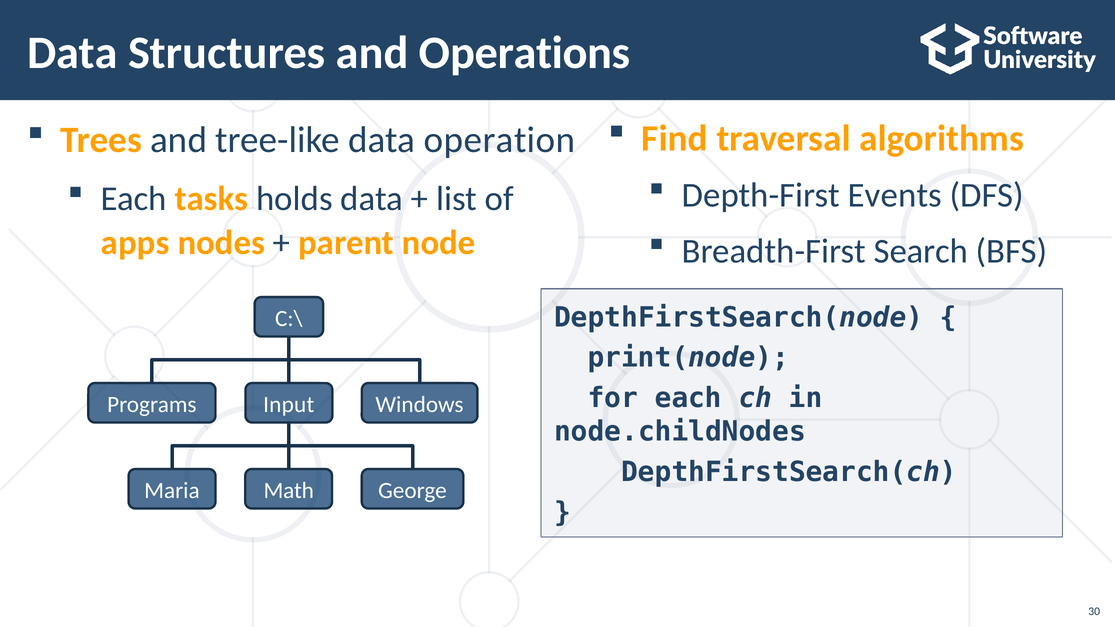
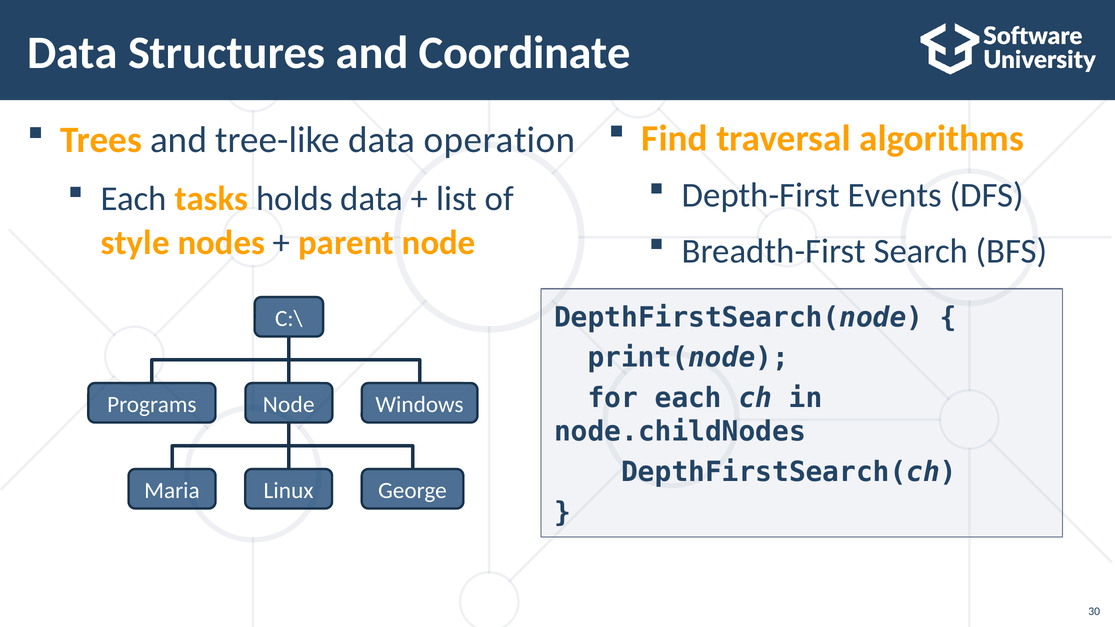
Operations: Operations -> Coordinate (525, 53)
apps: apps -> style (135, 243)
Programs Input: Input -> Node (289, 405)
Math: Math -> Linux (289, 491)
